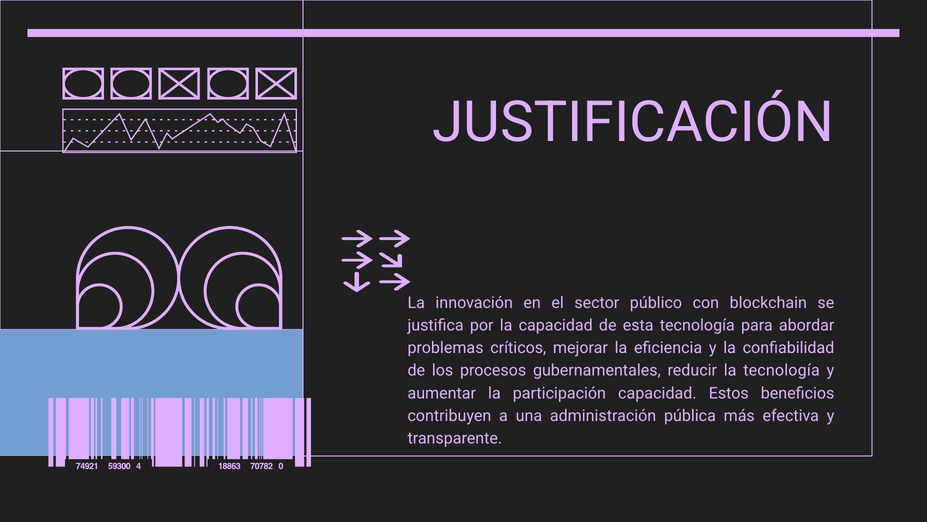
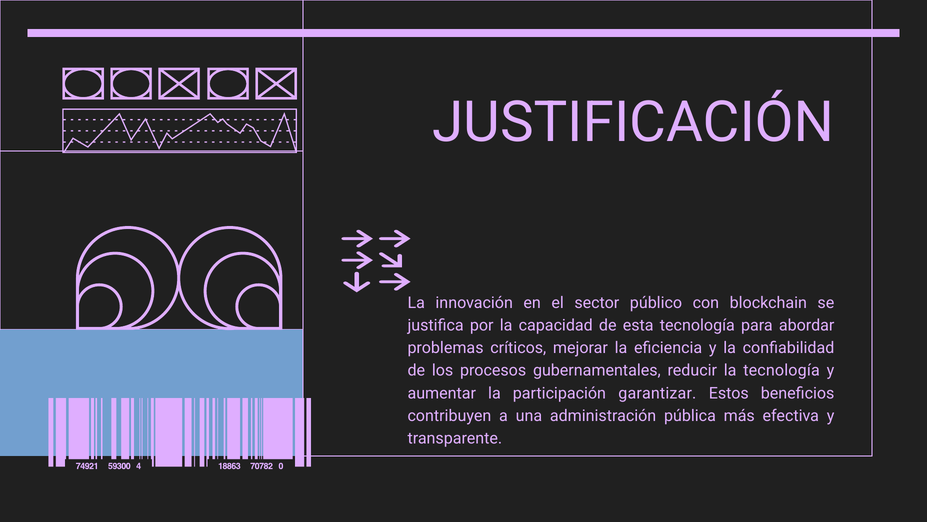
participación capacidad: capacidad -> garantizar (657, 393)
